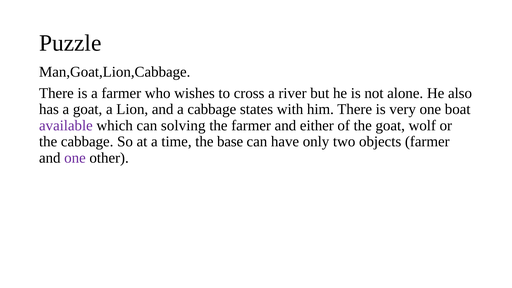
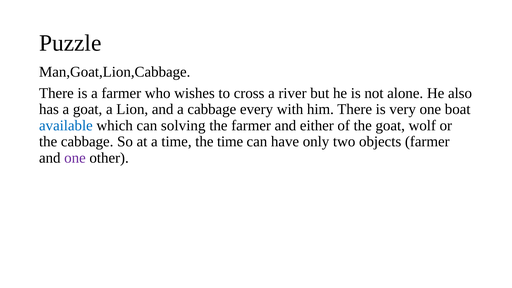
states: states -> every (257, 109)
available colour: purple -> blue (66, 126)
the base: base -> time (230, 142)
